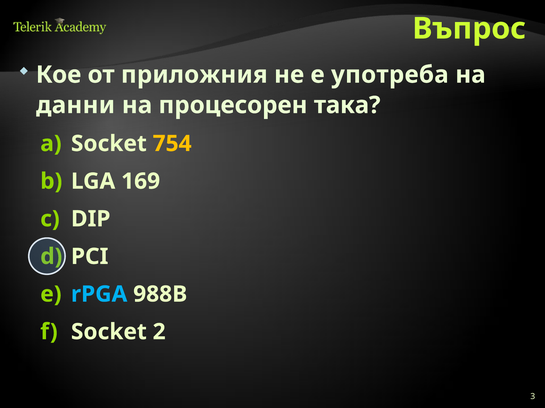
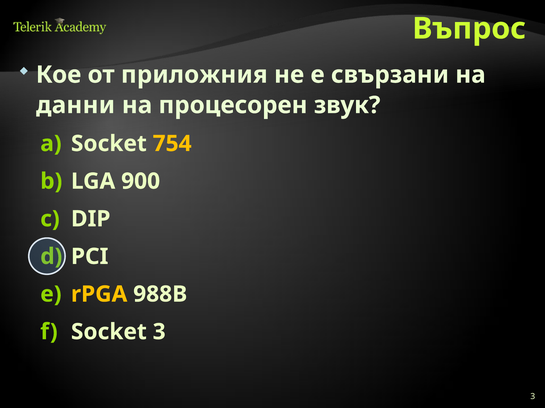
употреба: употреба -> свързани (390, 75)
така: така -> звук (347, 105)
169: 169 -> 900 (141, 182)
rPGA colour: light blue -> yellow (99, 295)
Socket 2: 2 -> 3 (159, 332)
